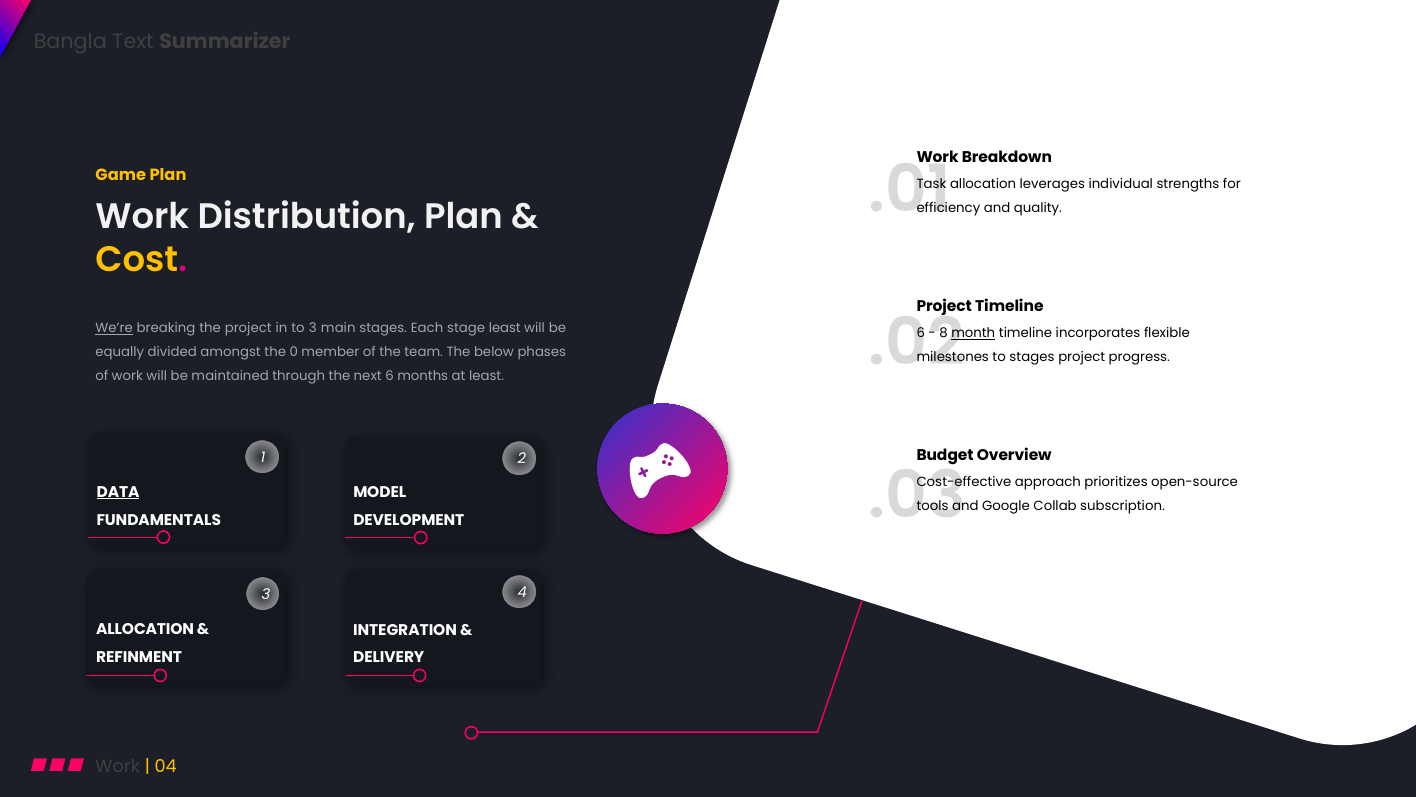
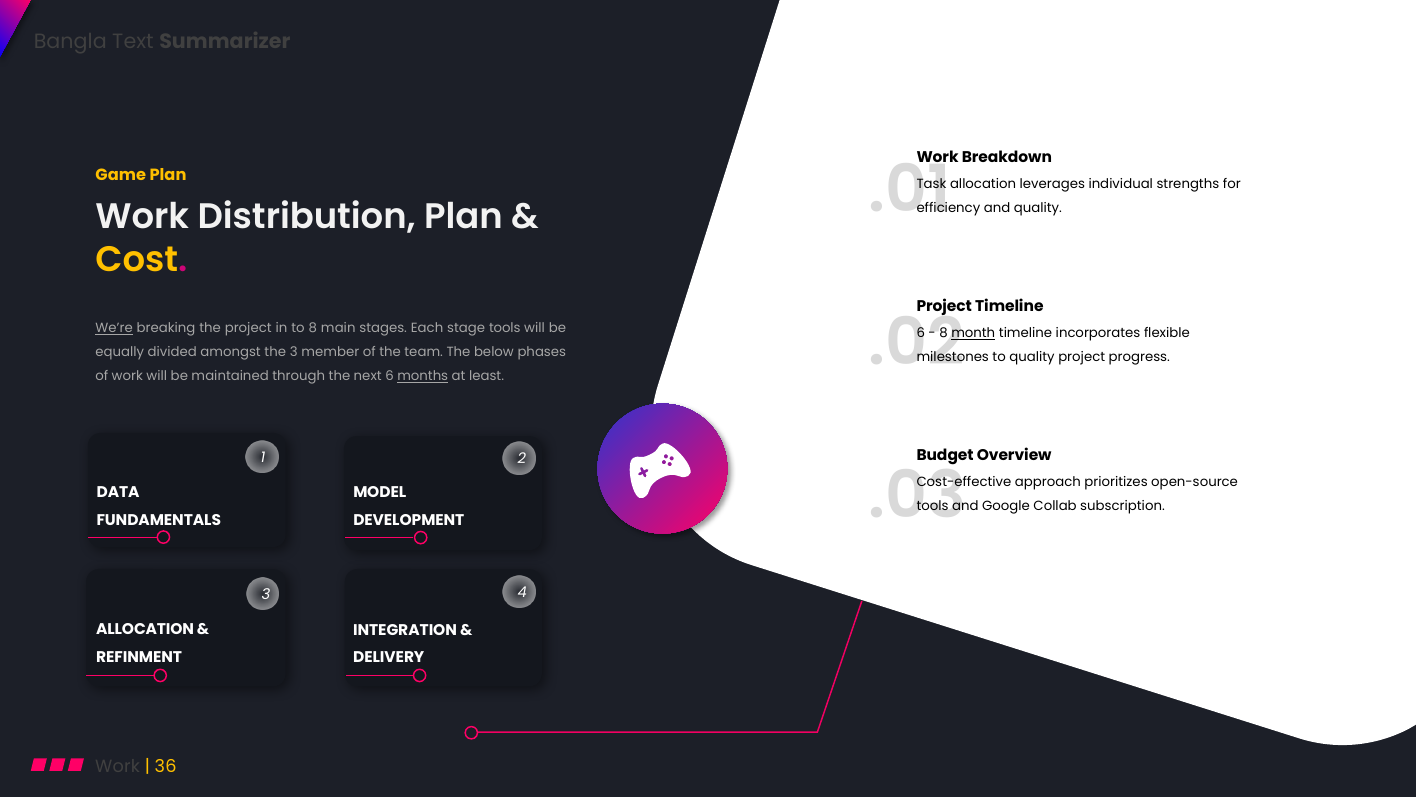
to 3: 3 -> 8 (313, 328)
stage least: least -> tools (505, 328)
the 0: 0 -> 3 (294, 352)
to stages: stages -> quality (1032, 357)
months underline: none -> present (423, 376)
DATA underline: present -> none (118, 492)
04: 04 -> 36 (166, 766)
